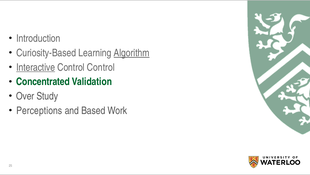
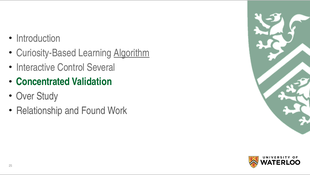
Interactive underline: present -> none (36, 67)
Control Control: Control -> Several (101, 67)
Perceptions: Perceptions -> Relationship (39, 110)
Based: Based -> Found (93, 110)
